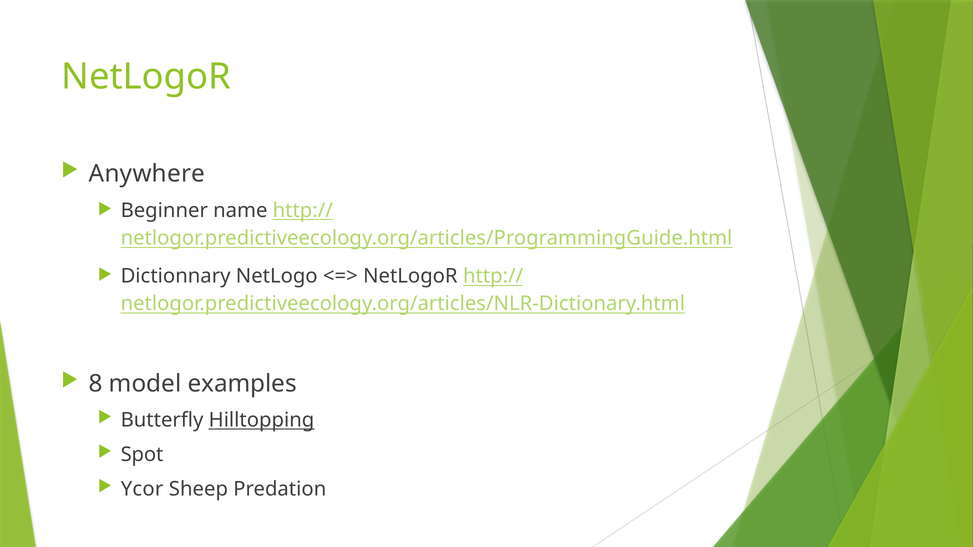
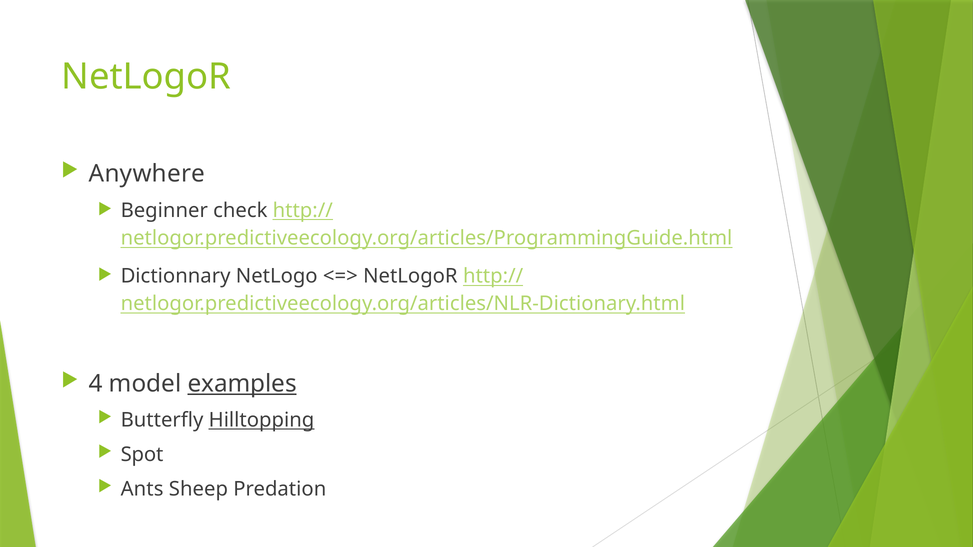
name: name -> check (240, 211)
8: 8 -> 4 (96, 384)
examples underline: none -> present (242, 384)
Ycor: Ycor -> Ants (142, 490)
